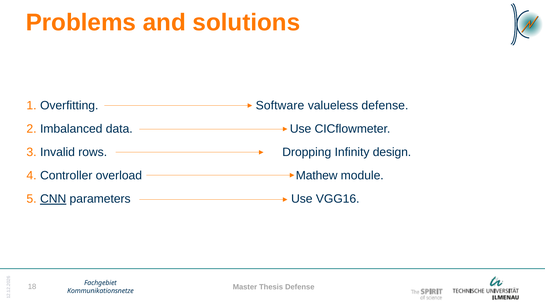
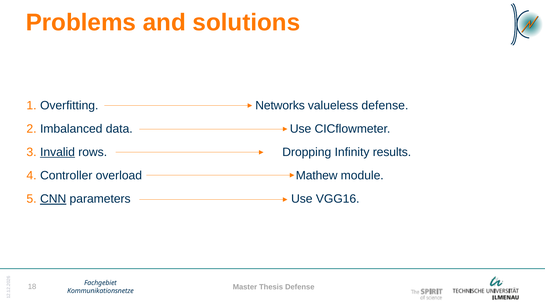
Software: Software -> Networks (280, 106)
Invalid underline: none -> present (58, 152)
design: design -> results (392, 152)
